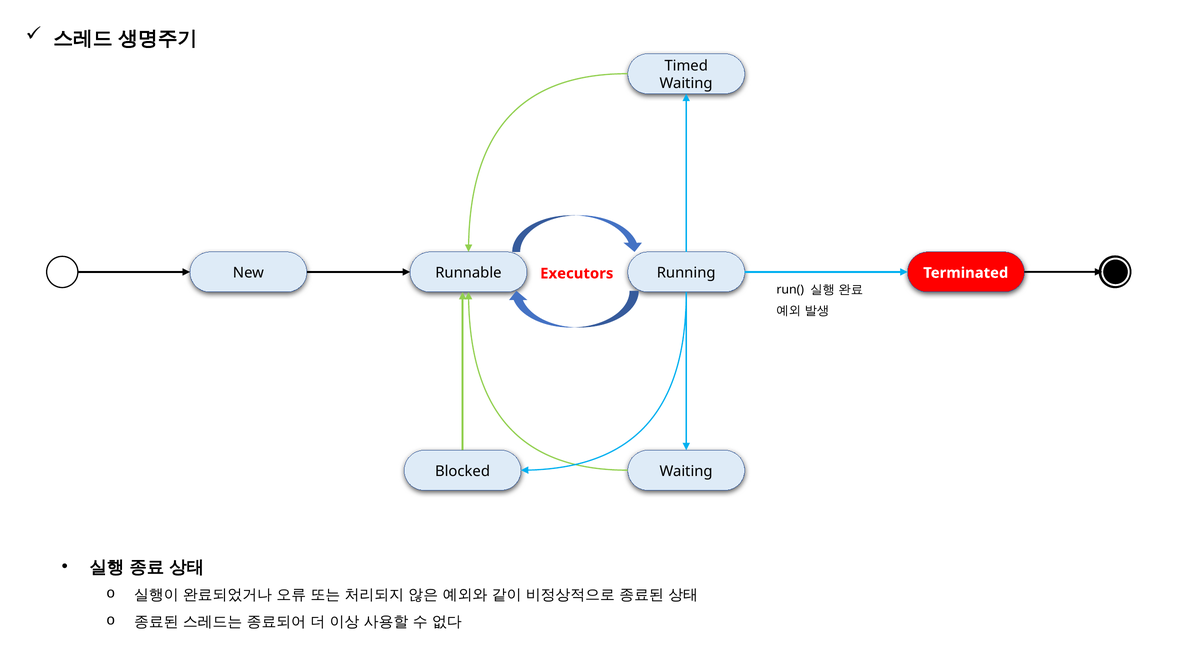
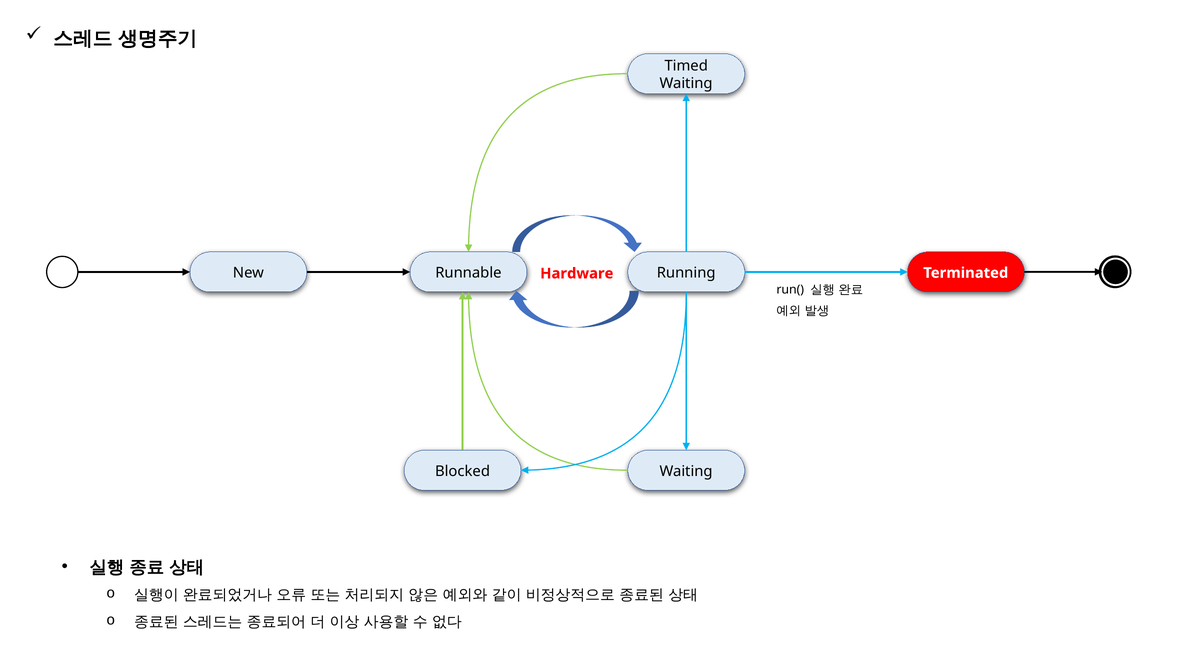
Executors: Executors -> Hardware (577, 274)
